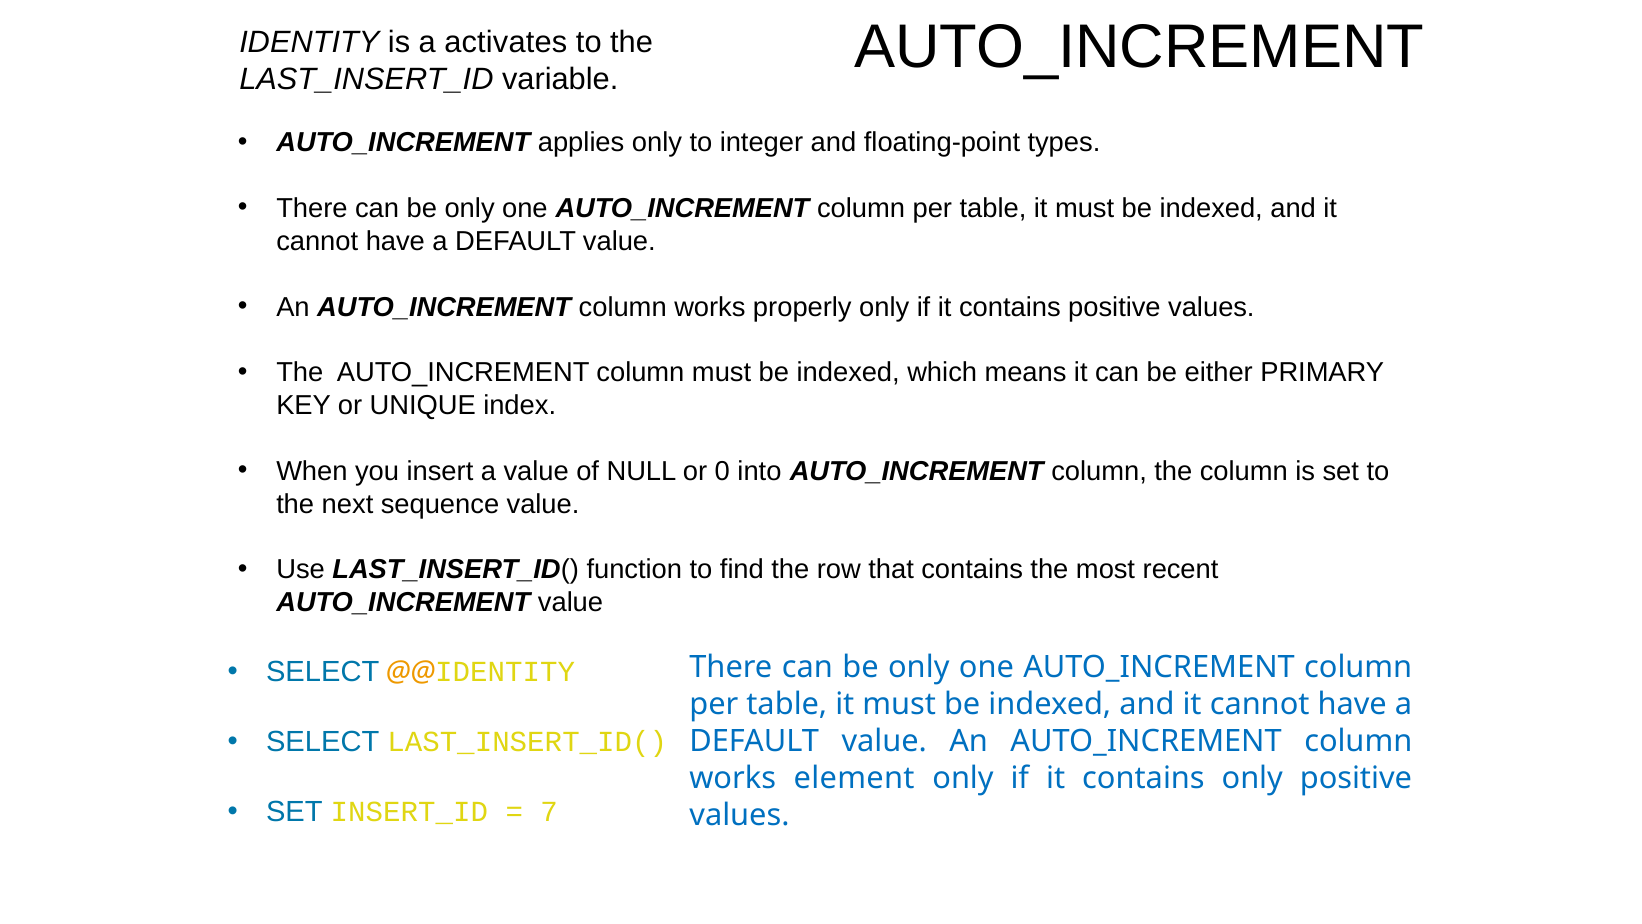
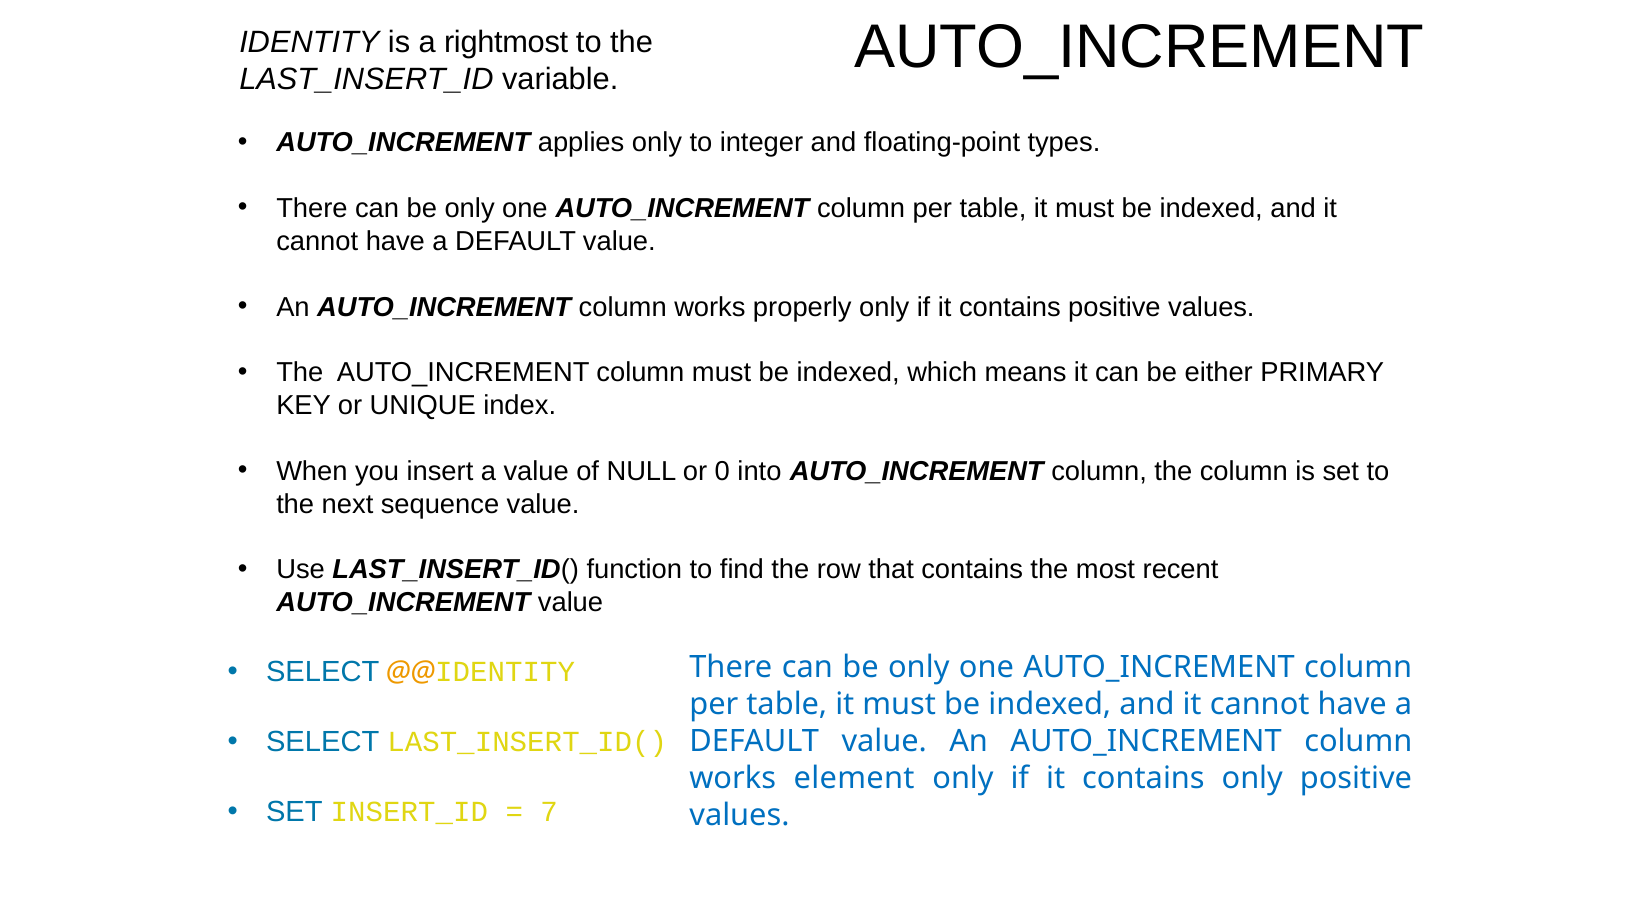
activates: activates -> rightmost (506, 42)
